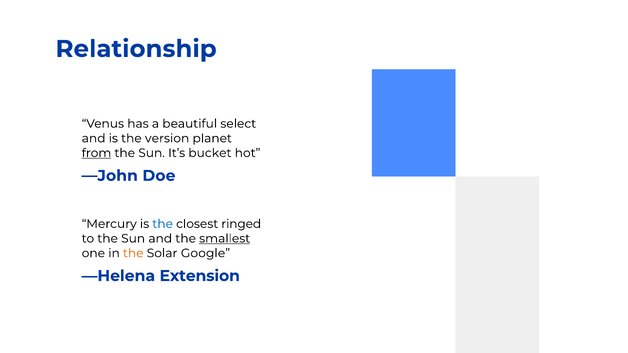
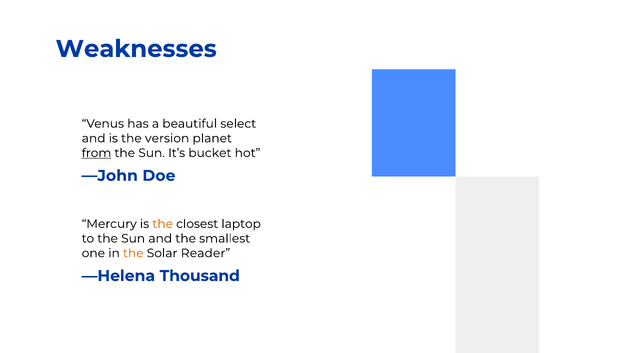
Relationship: Relationship -> Weaknesses (136, 49)
the colour: blue -> orange (163, 224)
ringed: ringed -> laptop (241, 224)
smallest underline: present -> none (225, 239)
Google: Google -> Reader (205, 253)
Extension: Extension -> Thousand (200, 276)
